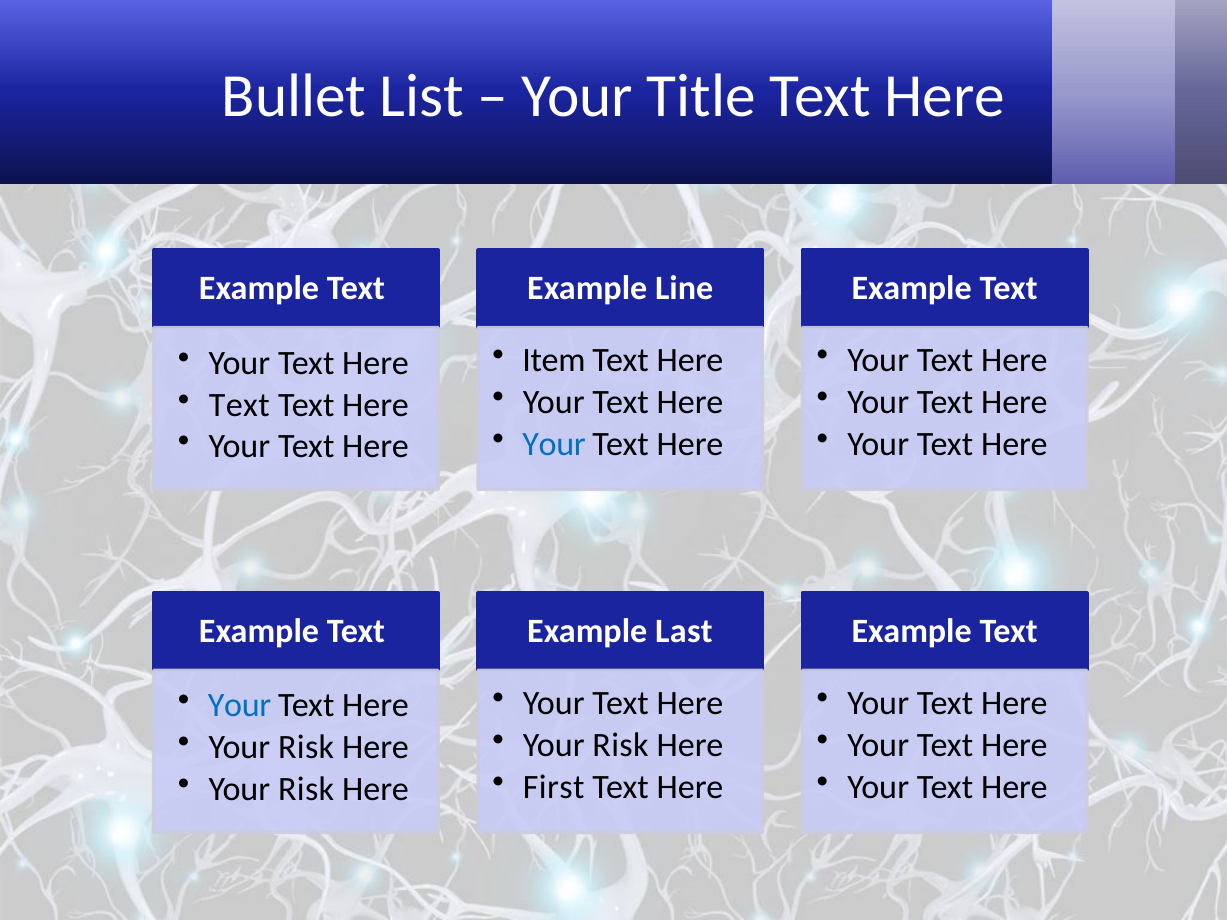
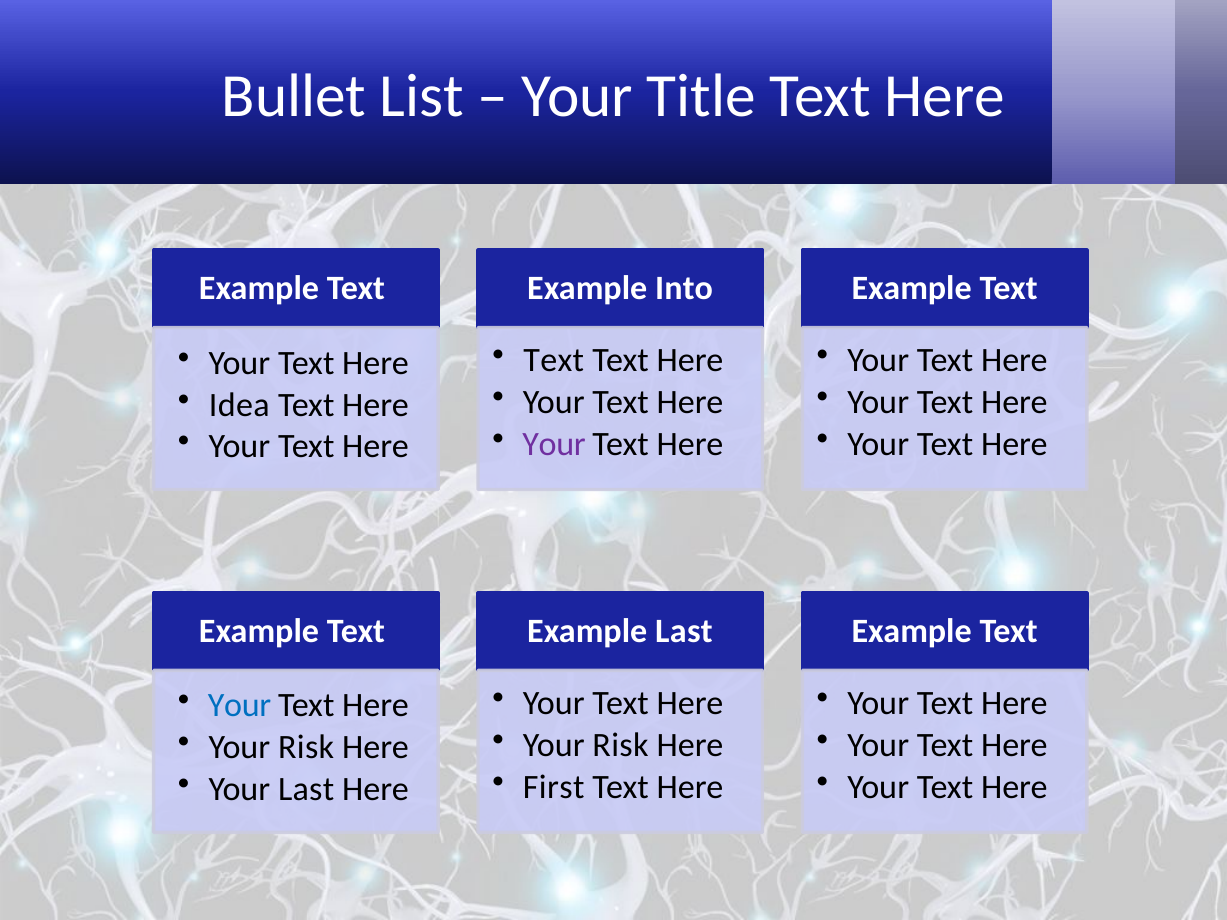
Line: Line -> Into (684, 289)
Item: Item -> Text (554, 360)
Text: Text -> Idea (239, 405)
Your colour: blue -> purple (554, 444)
Risk: Risk -> Last (306, 790)
